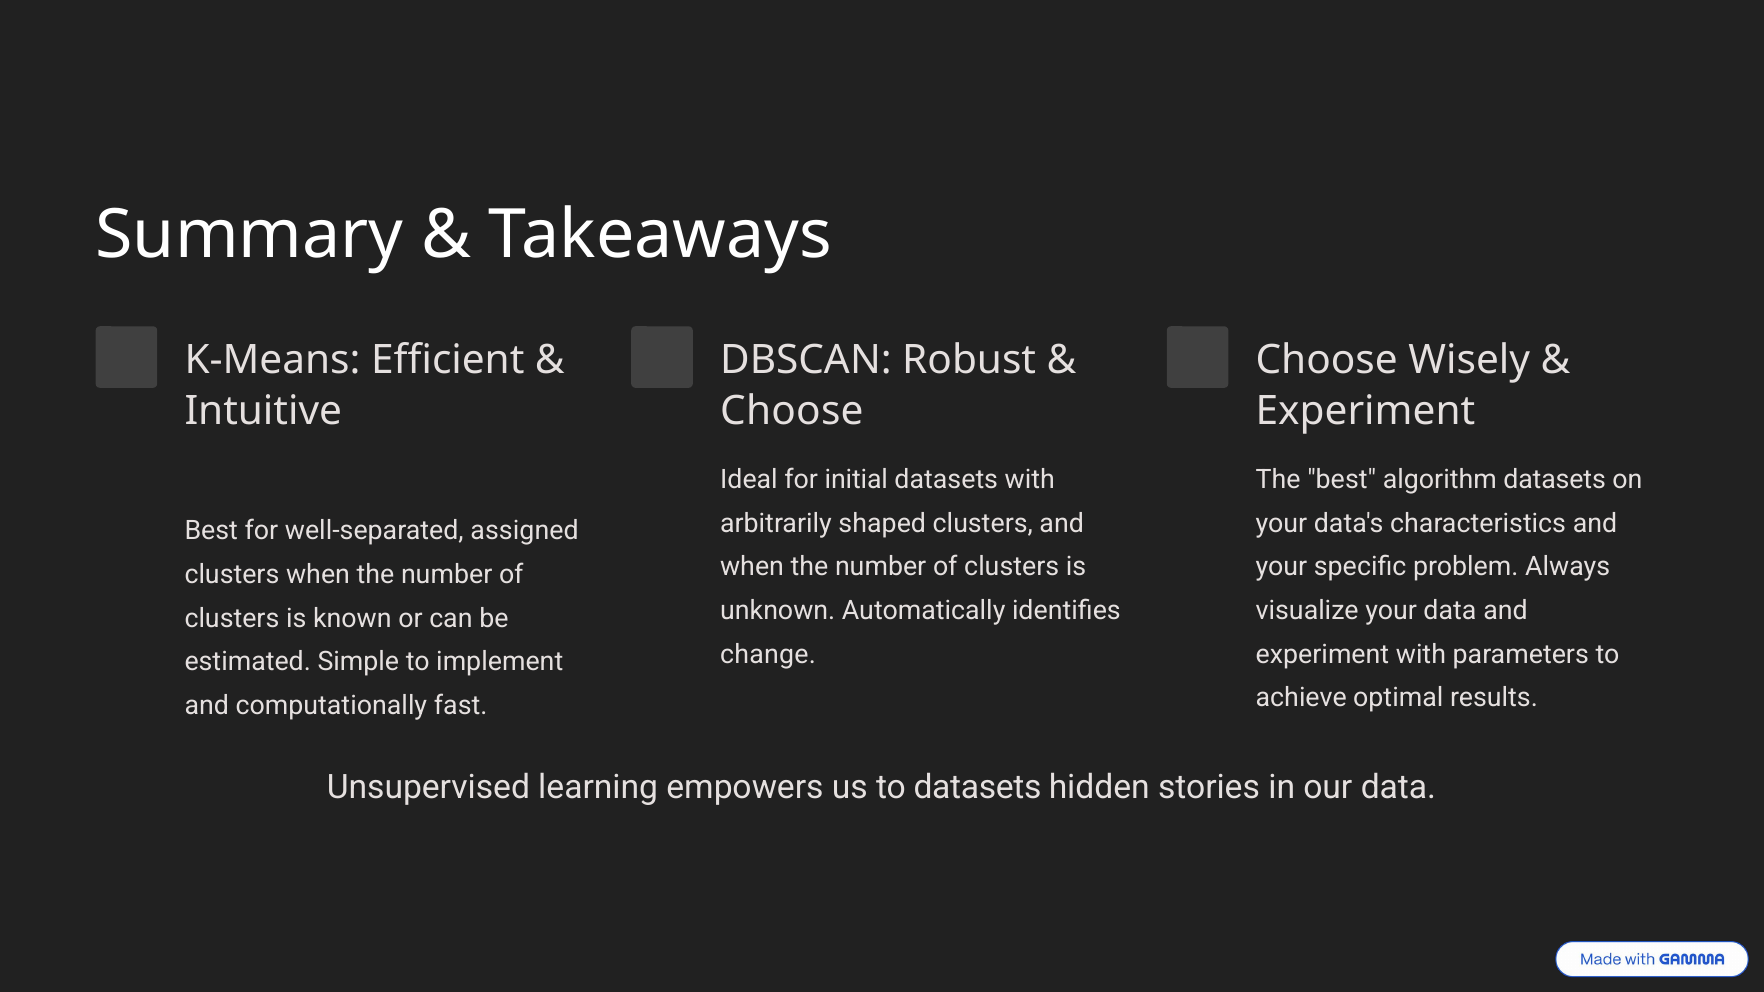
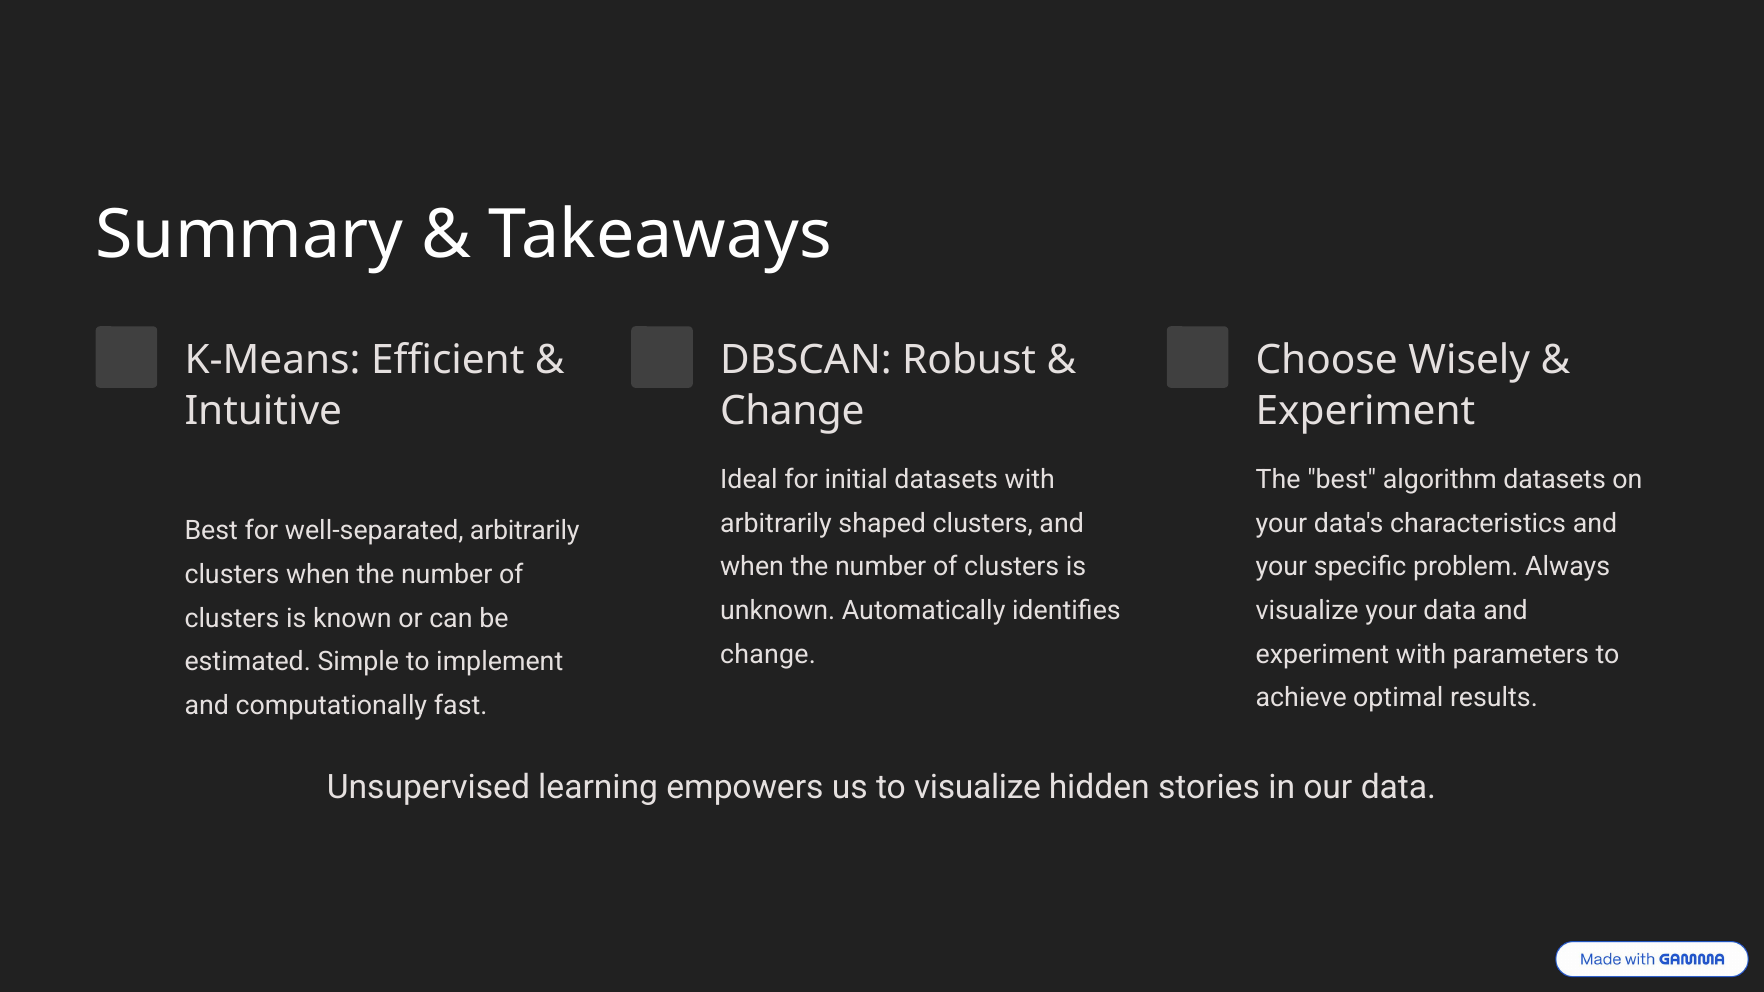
Choose: Choose -> Change (792, 411)
well-separated assigned: assigned -> arbitrarily (525, 531)
to datasets: datasets -> visualize (978, 788)
